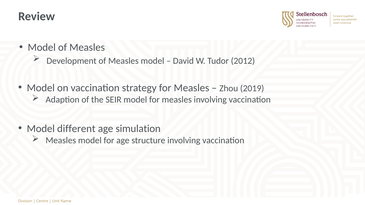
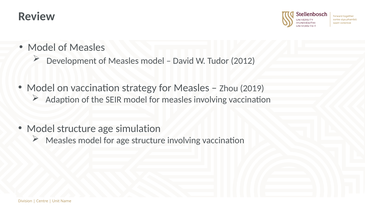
Model different: different -> structure (76, 129)
